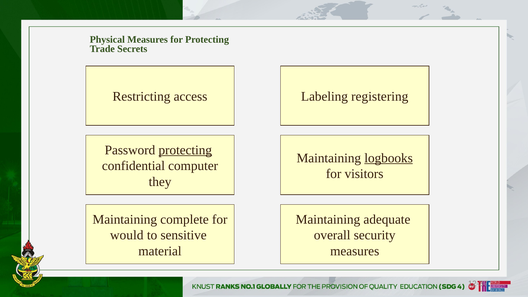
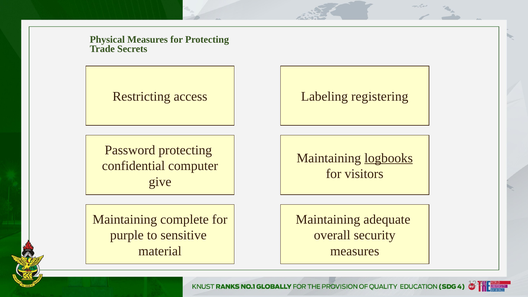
protecting underline: present -> none (185, 150)
they: they -> give (160, 182)
would: would -> purple (127, 235)
